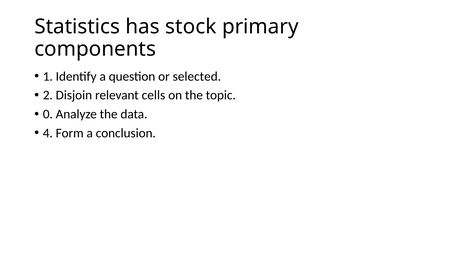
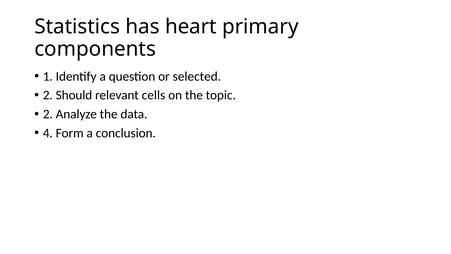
stock: stock -> heart (191, 27)
Disjoin: Disjoin -> Should (74, 95)
0: 0 -> 2 (48, 114)
